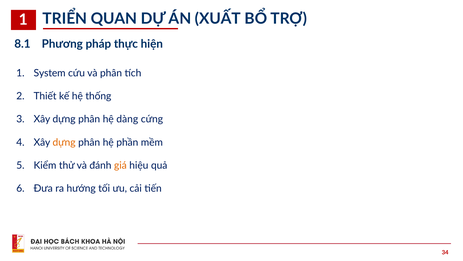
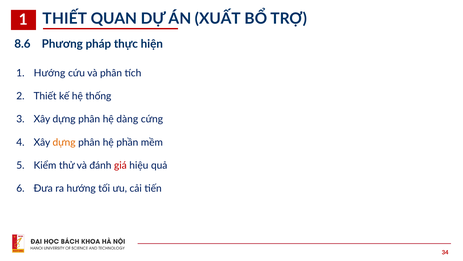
1 TRIỂN: TRIỂN -> THIẾT (65, 19)
8.1: 8.1 -> 8.6 (22, 44)
1 System: System -> Hướng (50, 73)
giá colour: orange -> red (120, 165)
